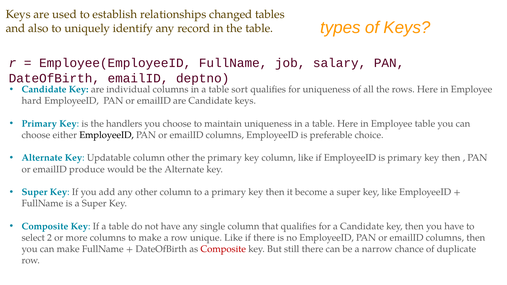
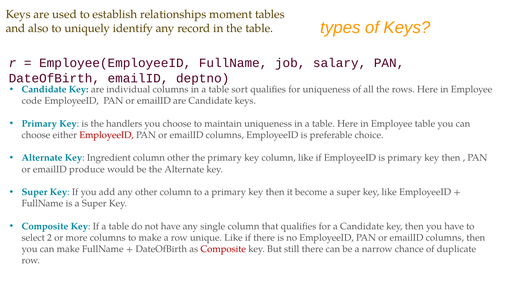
changed: changed -> moment (231, 14)
hard: hard -> code (32, 101)
EmployeeID colour: black -> red (107, 135)
Updatable: Updatable -> Ingredient (109, 158)
